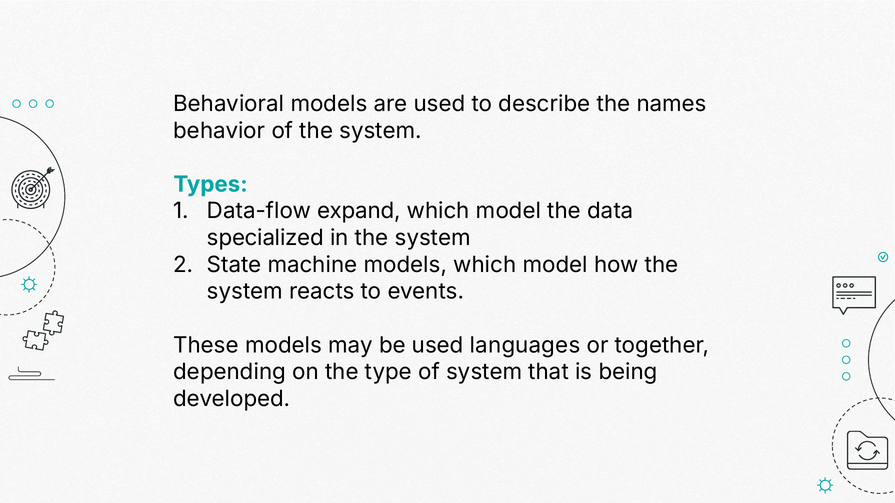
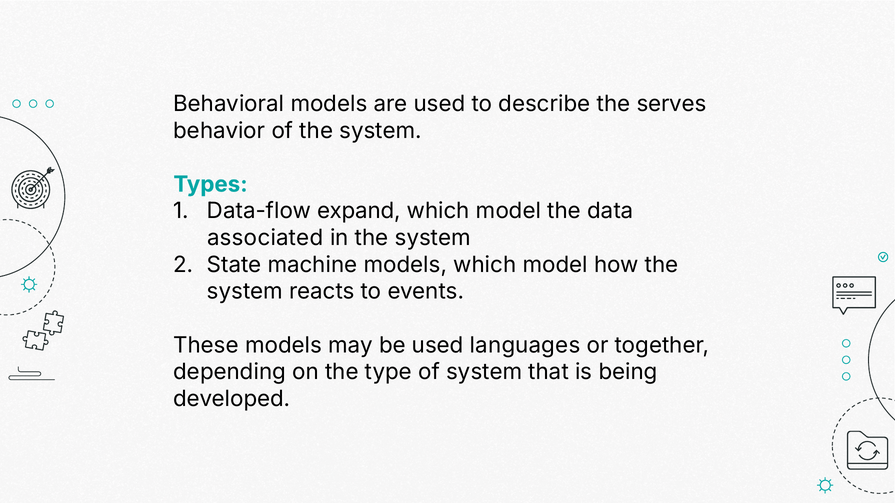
names: names -> serves (672, 104)
specialized: specialized -> associated (265, 238)
